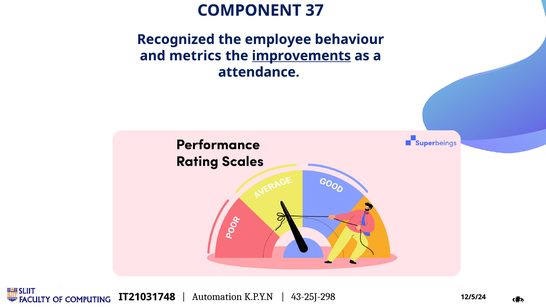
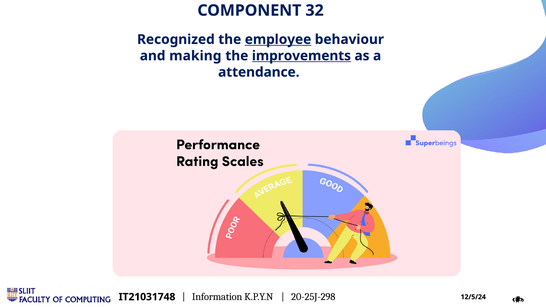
37: 37 -> 32 (315, 10)
employee underline: none -> present (278, 39)
metrics: metrics -> making (195, 56)
Automation: Automation -> Information (217, 297)
43-25J-298: 43-25J-298 -> 20-25J-298 (313, 297)
